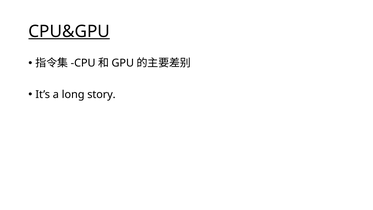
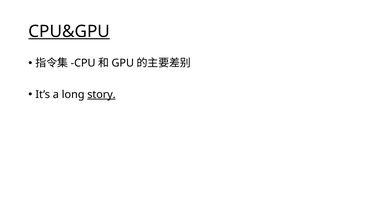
story underline: none -> present (101, 94)
